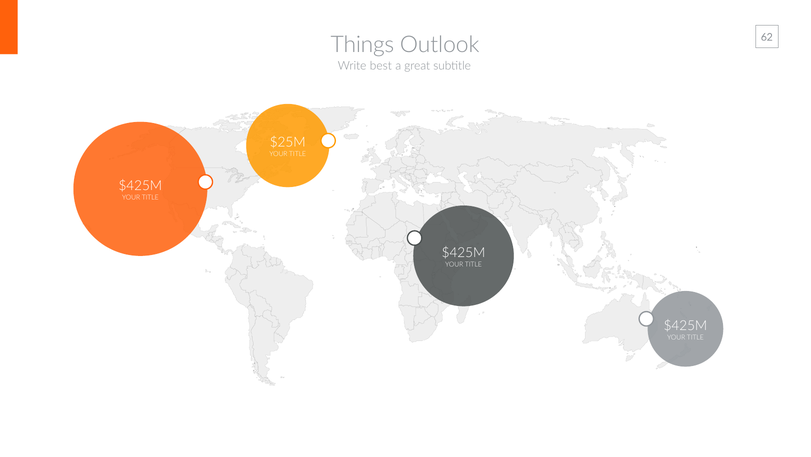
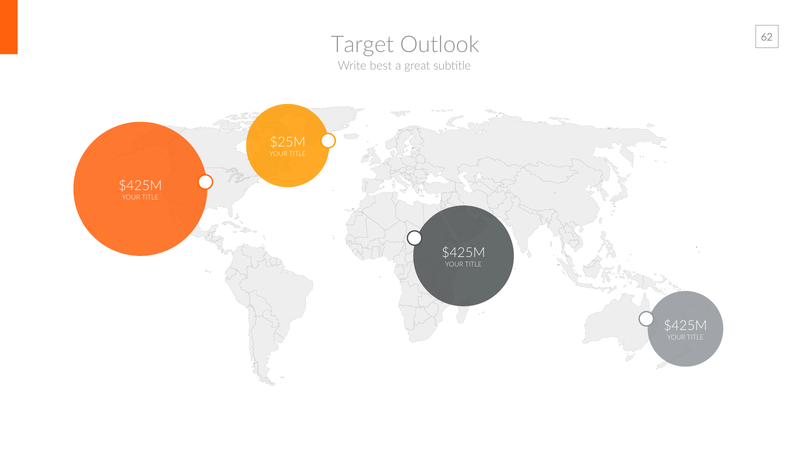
Things: Things -> Target (362, 45)
